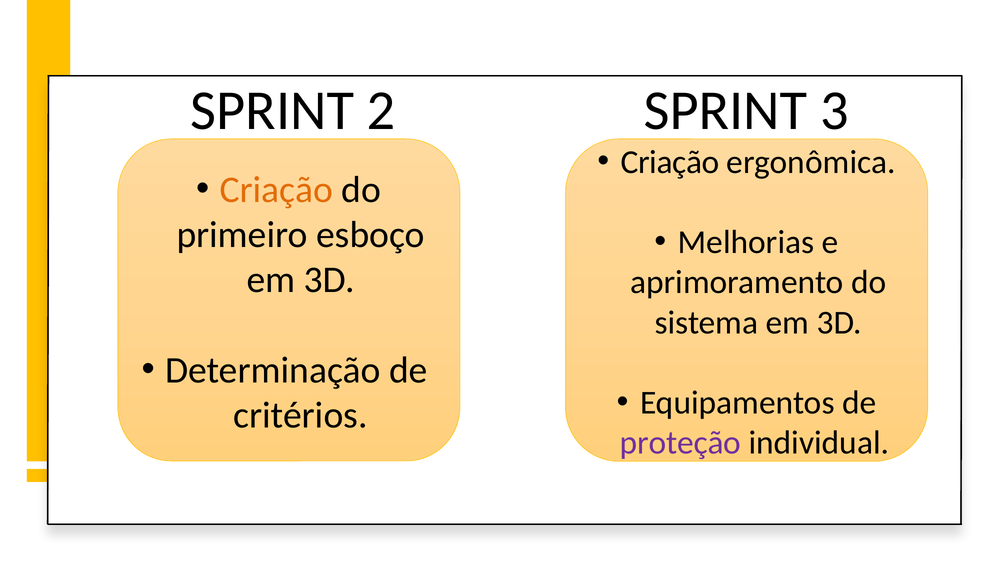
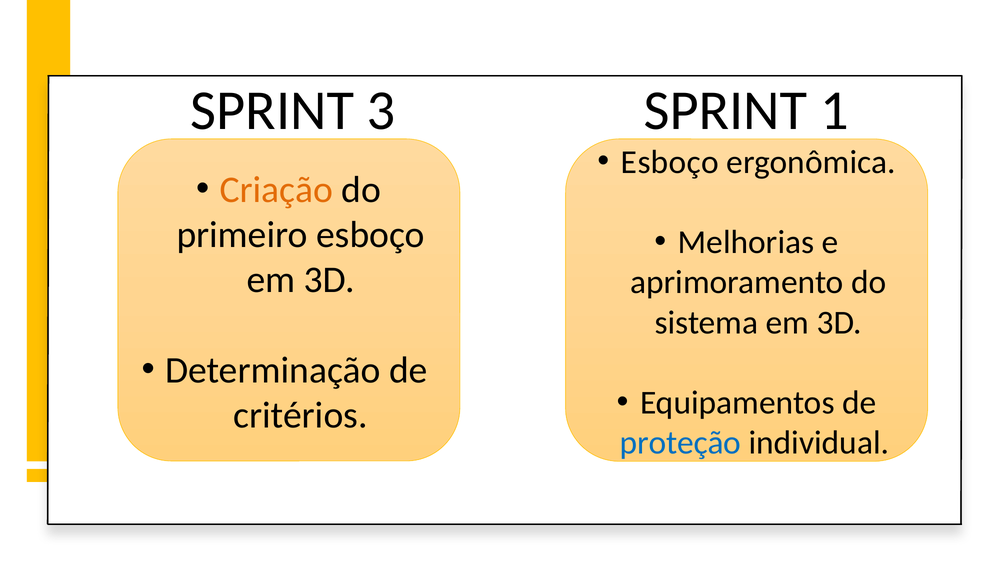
2: 2 -> 3 (381, 111)
3: 3 -> 1 (834, 111)
Criação: Criação -> Esboço (670, 162)
proteção colour: purple -> blue (680, 443)
